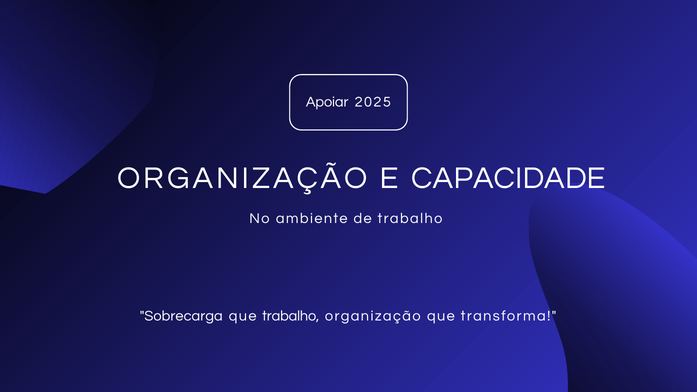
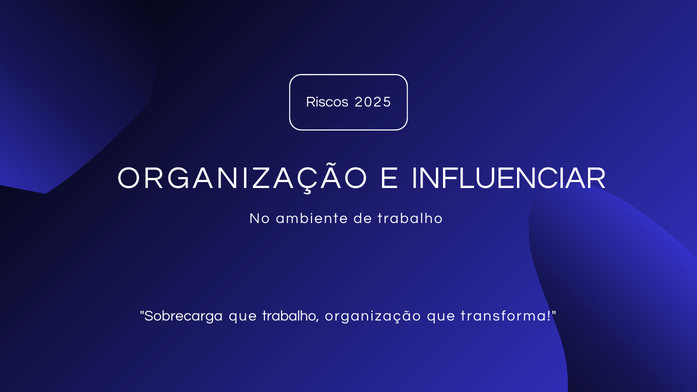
Apoiar: Apoiar -> Riscos (327, 102)
CAPACIDADE: CAPACIDADE -> INFLUENCIAR (509, 178)
